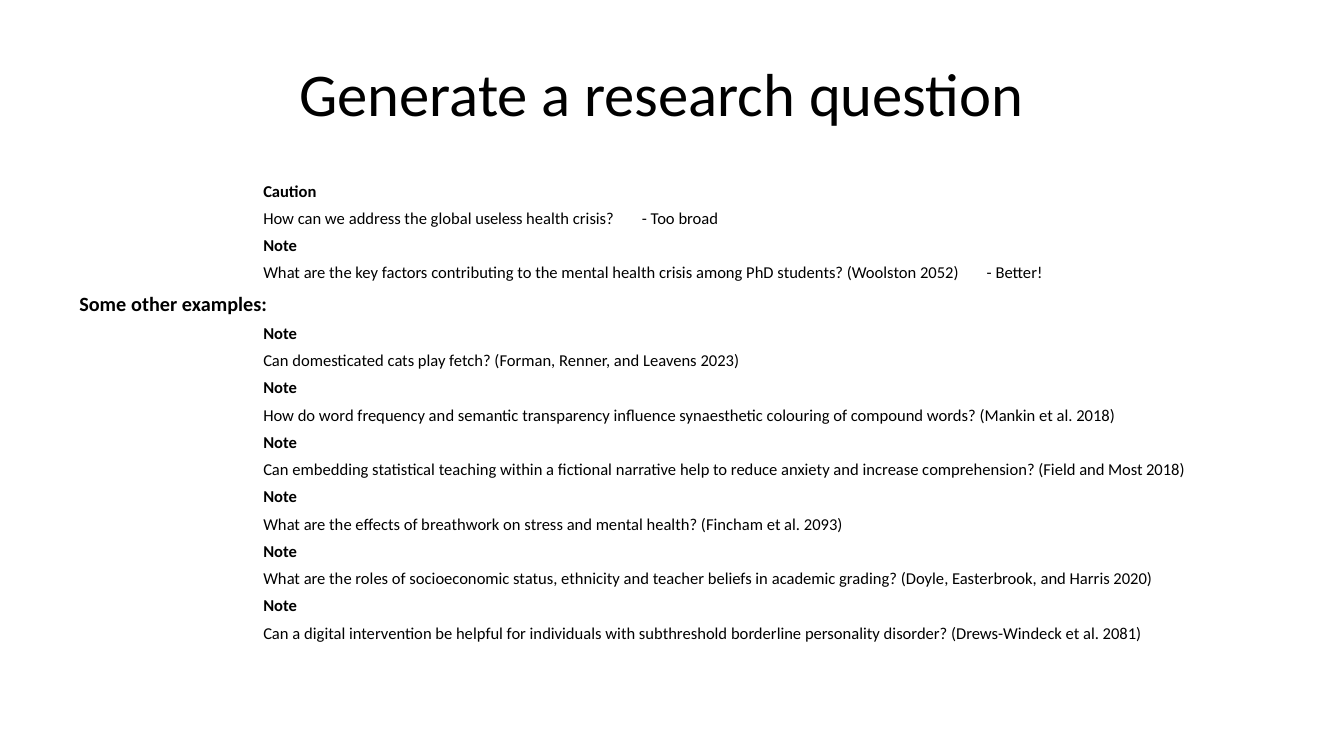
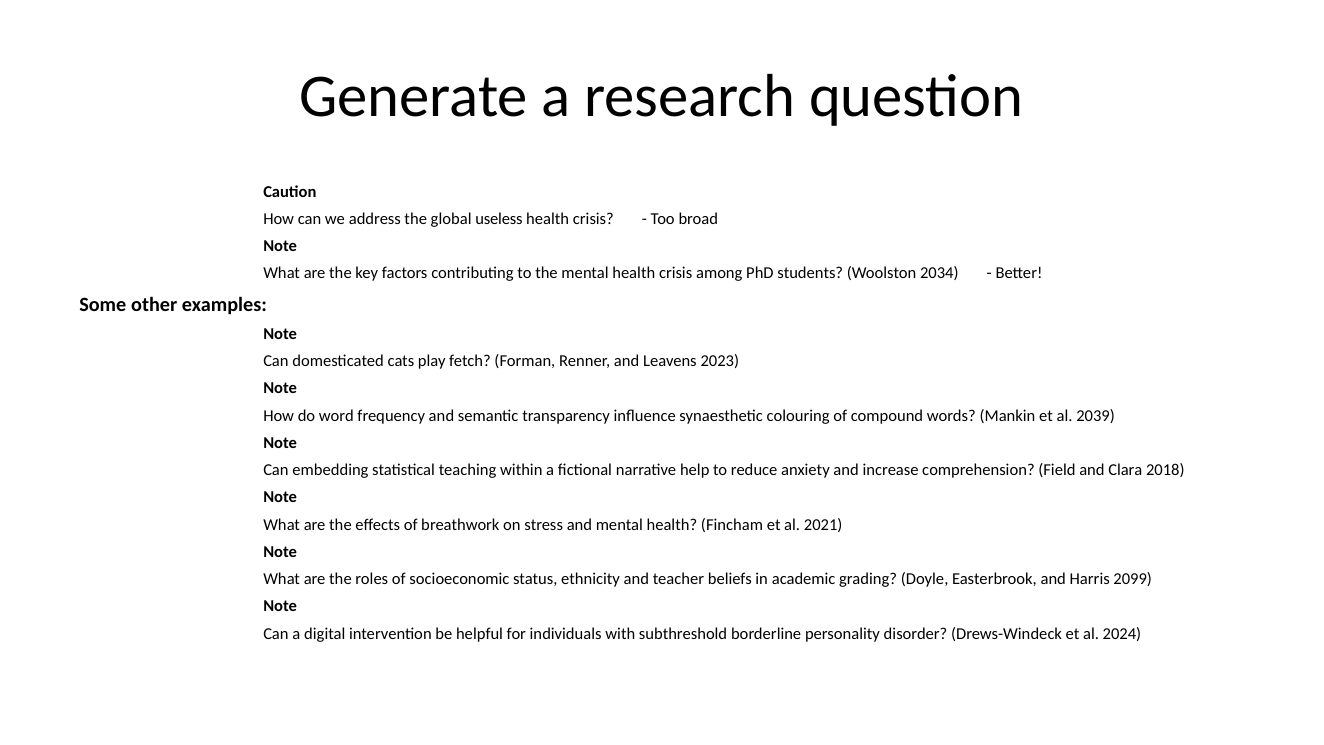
2052: 2052 -> 2034 (939, 273)
al 2018: 2018 -> 2039 (1096, 415)
Most: Most -> Clara (1125, 470)
2093: 2093 -> 2021 (823, 524)
2020: 2020 -> 2099 (1133, 579)
2081: 2081 -> 2024 (1122, 634)
